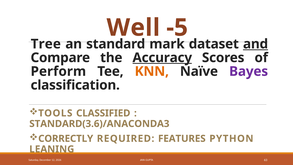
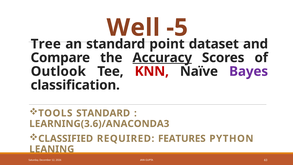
mark: mark -> point (167, 44)
and underline: present -> none (256, 44)
Perform: Perform -> Outlook (58, 71)
KNN colour: orange -> red (152, 71)
TOOLS CLASSIFIED: CLASSIFIED -> STANDARD (103, 113)
STANDARD(3.6)/ANACONDA3: STANDARD(3.6)/ANACONDA3 -> LEARNING(3.6)/ANACONDA3 (99, 124)
CORRECTLY: CORRECTLY -> CLASSIFIED (66, 138)
